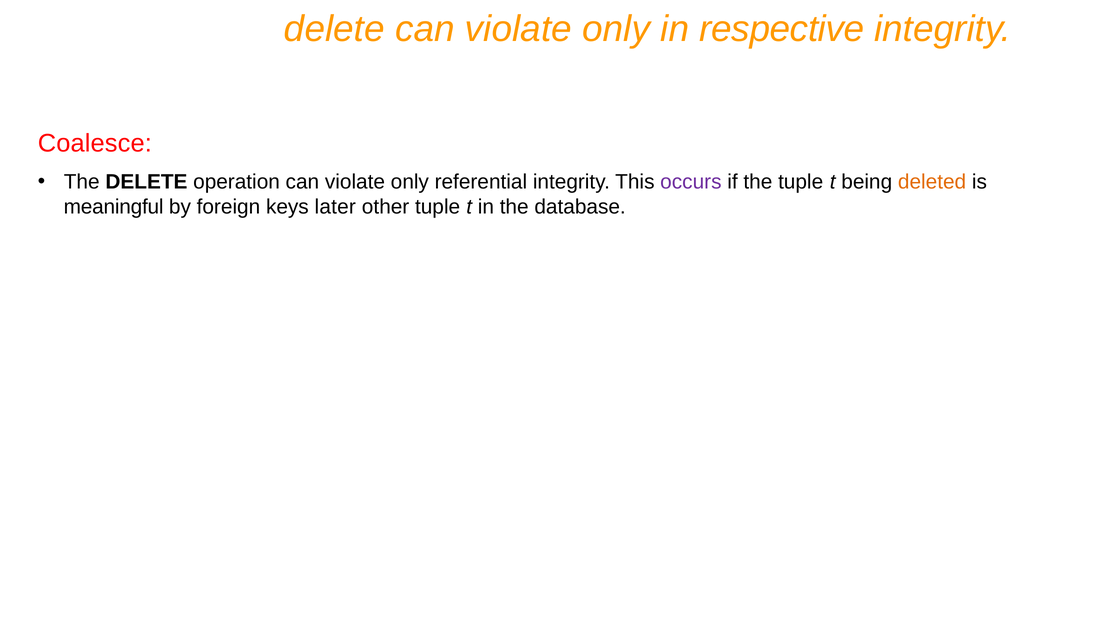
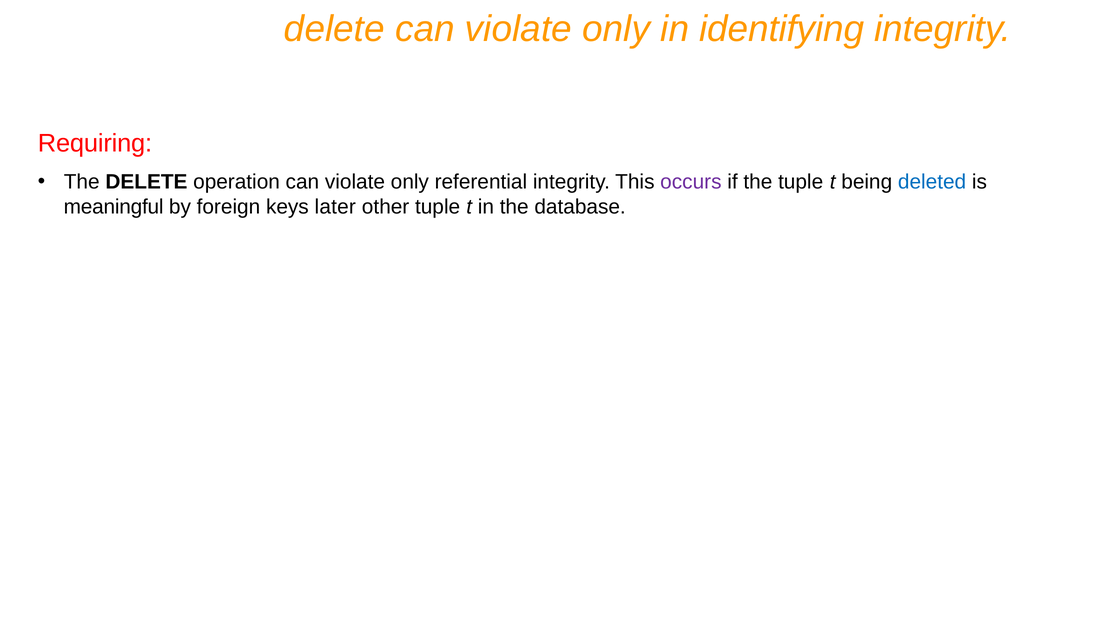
respective: respective -> identifying (782, 29)
Coalesce: Coalesce -> Requiring (95, 143)
deleted colour: orange -> blue (932, 182)
